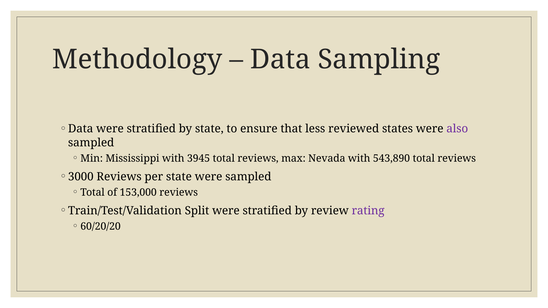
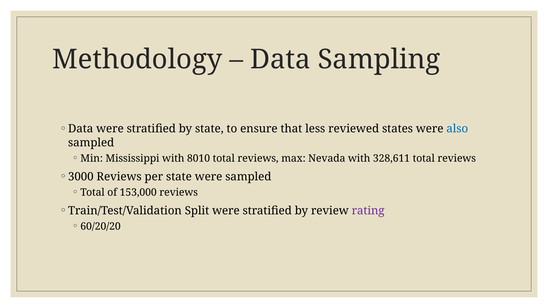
also colour: purple -> blue (457, 129)
3945: 3945 -> 8010 (199, 158)
543,890: 543,890 -> 328,611 (391, 158)
